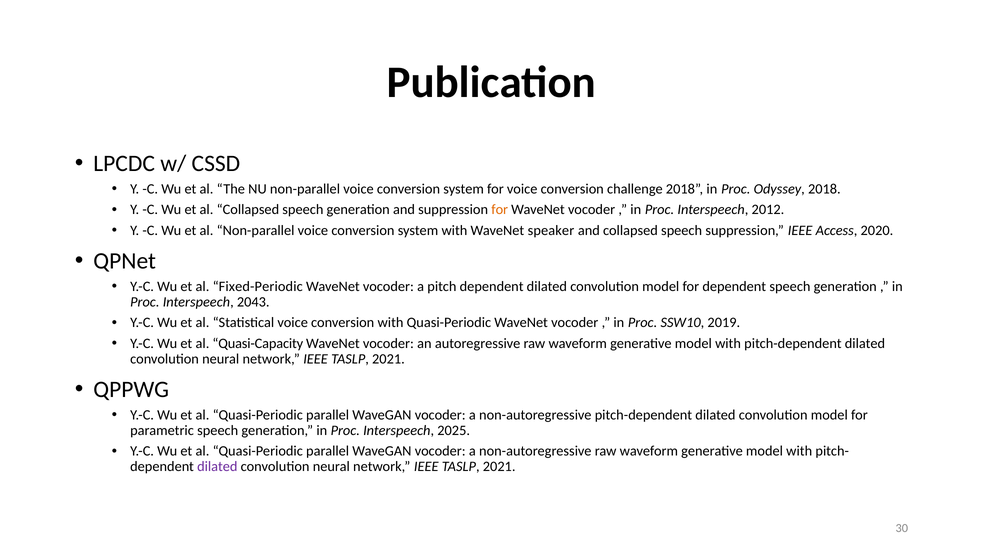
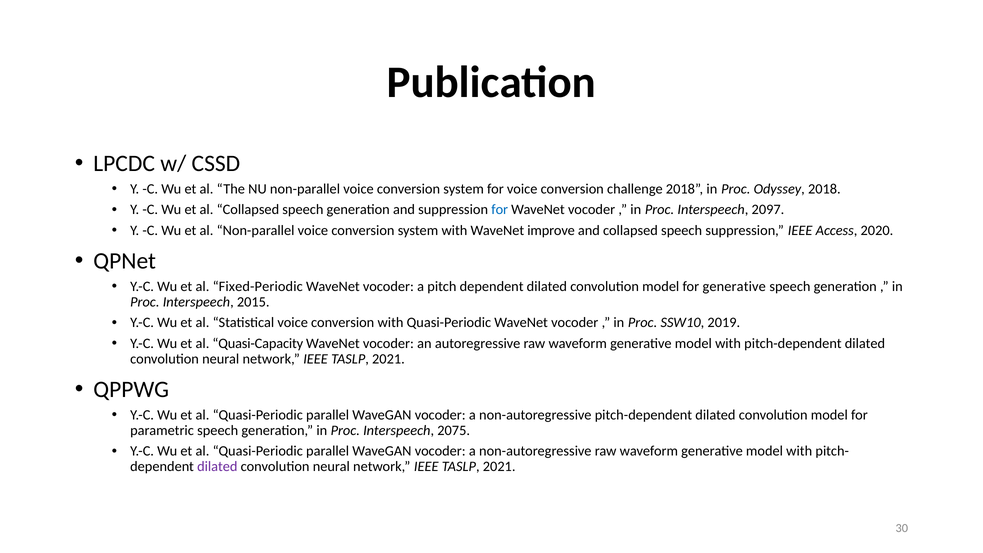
for colour: orange -> blue (500, 210)
2012: 2012 -> 2097 (768, 210)
speaker: speaker -> improve (551, 230)
for dependent: dependent -> generative (734, 287)
2043: 2043 -> 2015 (253, 302)
2025: 2025 -> 2075 (454, 431)
